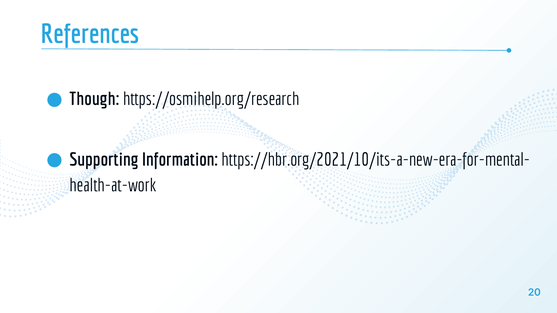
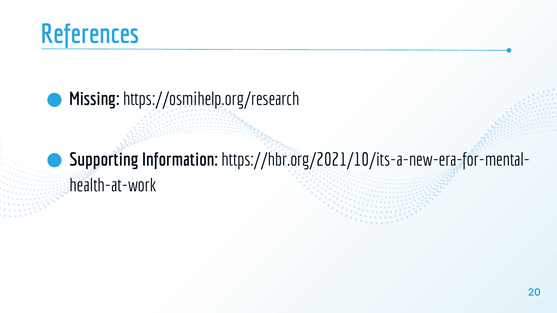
Though: Though -> Missing (95, 99)
